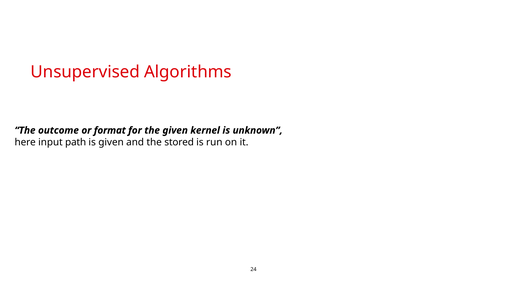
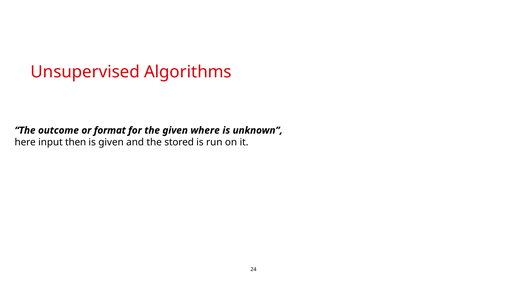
kernel: kernel -> where (205, 130)
path: path -> then (76, 142)
